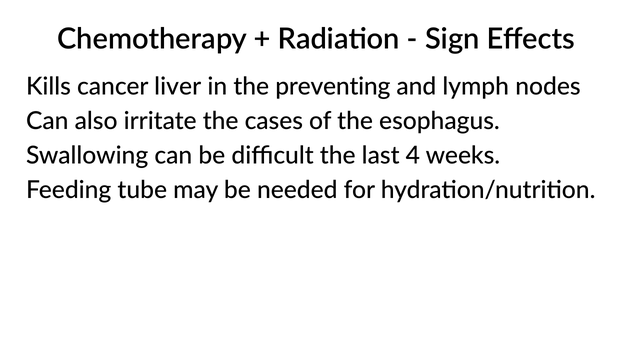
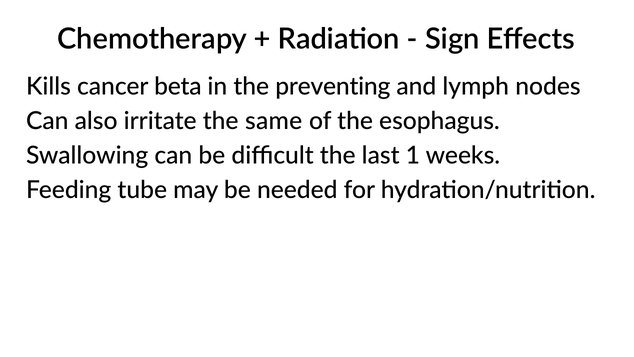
liver: liver -> beta (178, 86)
cases: cases -> same (274, 121)
4: 4 -> 1 (413, 155)
